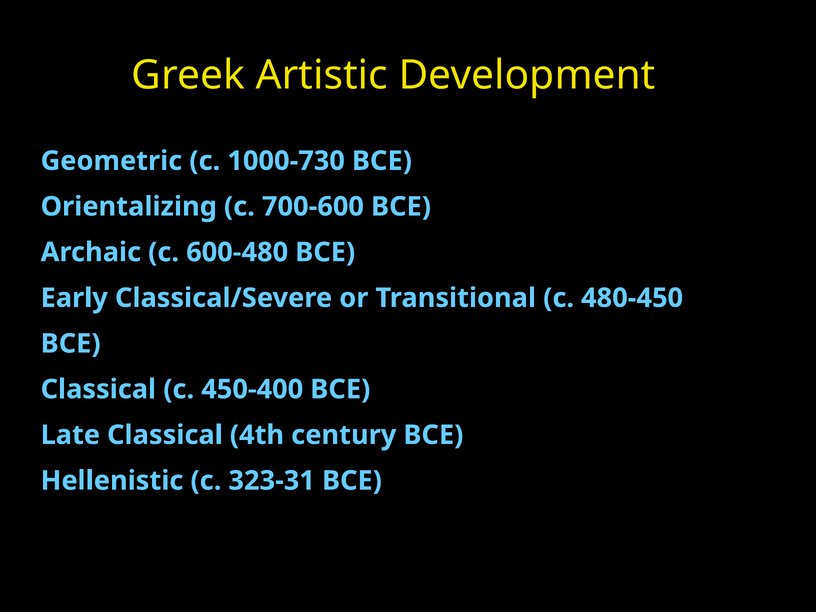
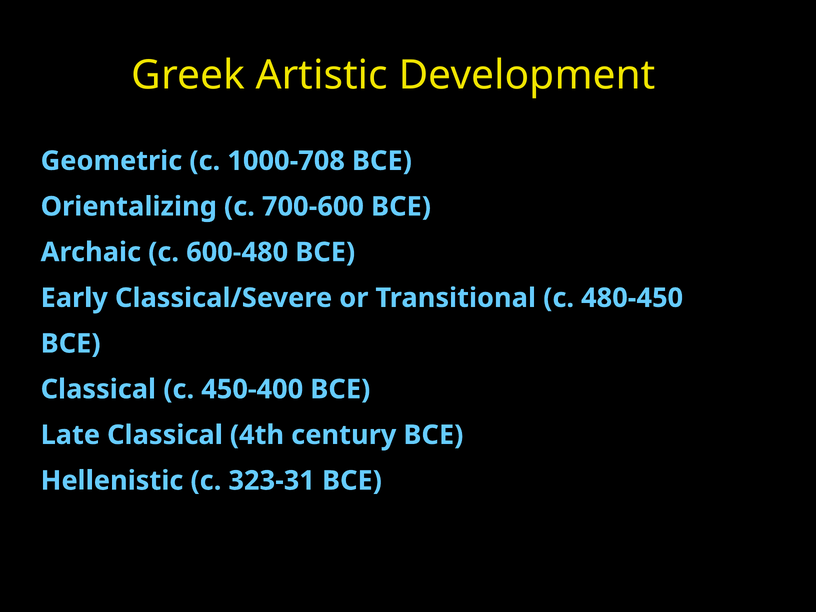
1000-730: 1000-730 -> 1000-708 (286, 161)
